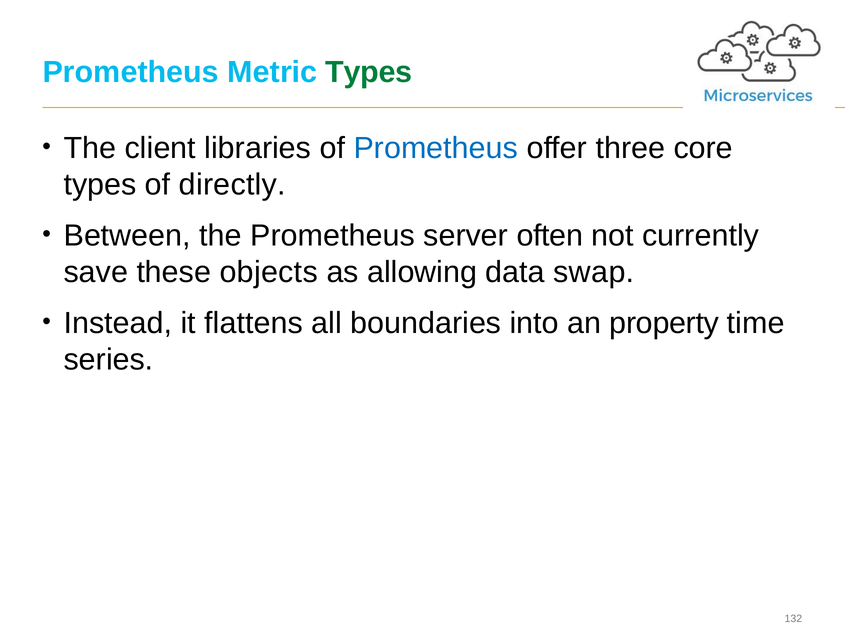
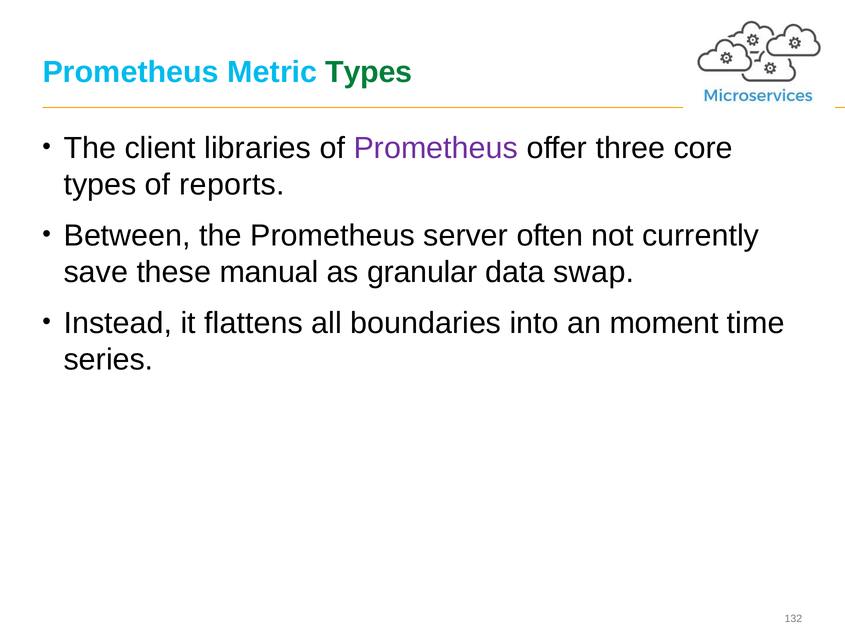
Prometheus colour: blue -> purple (436, 148)
directly: directly -> reports (232, 185)
objects: objects -> manual (269, 272)
allowing: allowing -> granular (422, 272)
property: property -> moment (664, 323)
